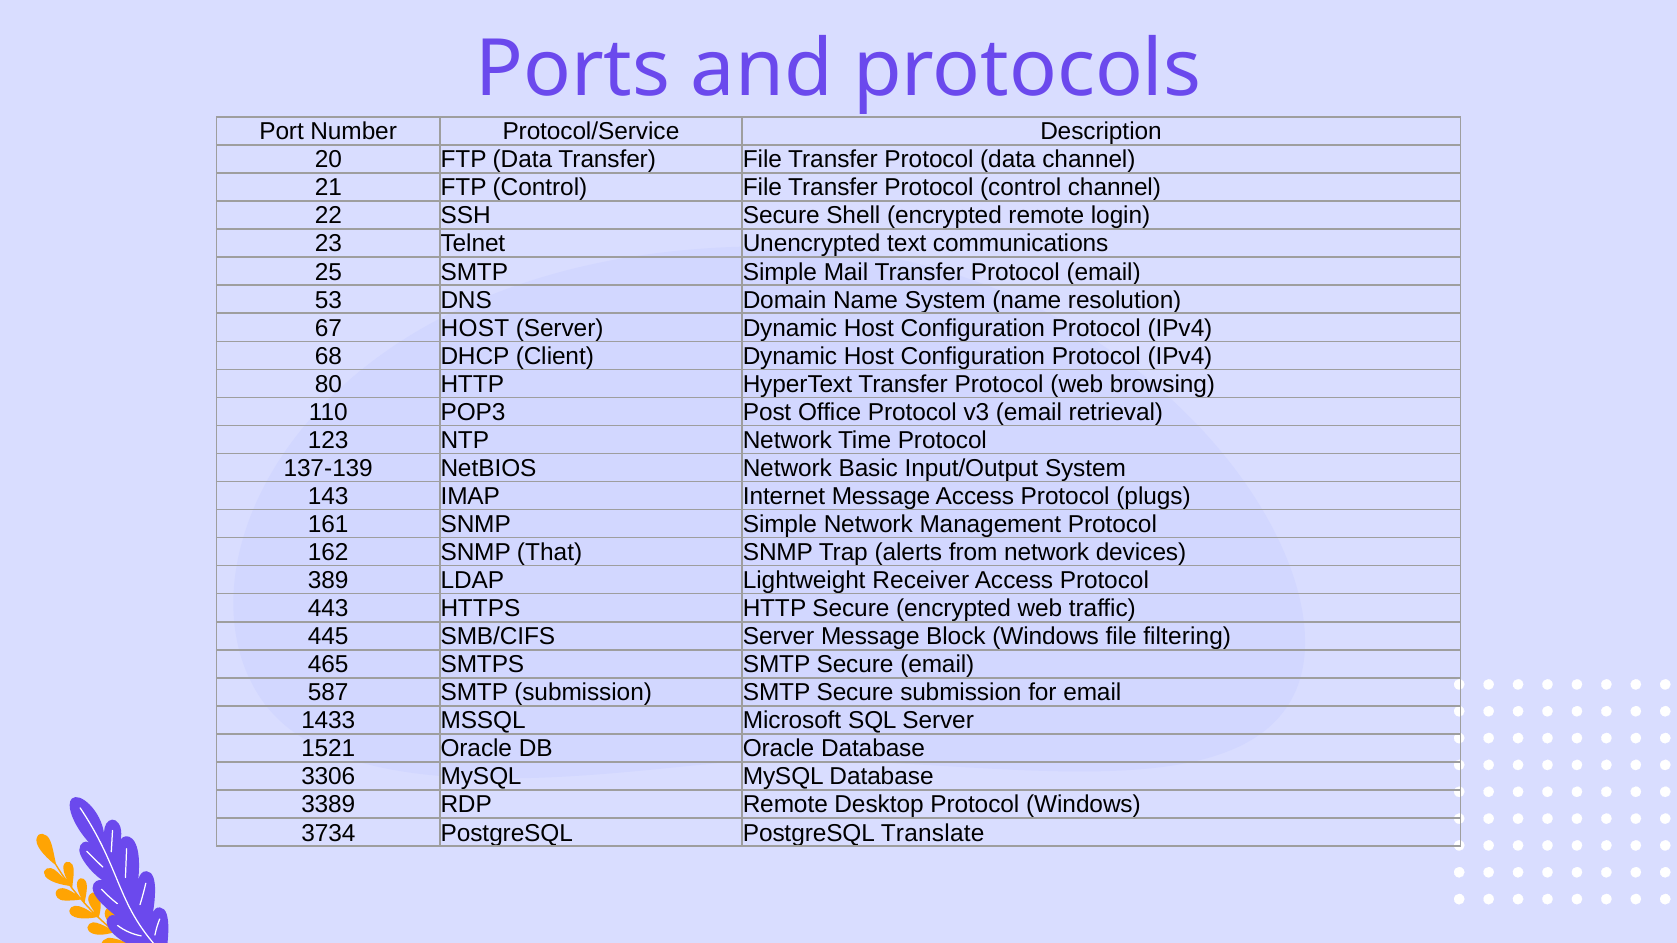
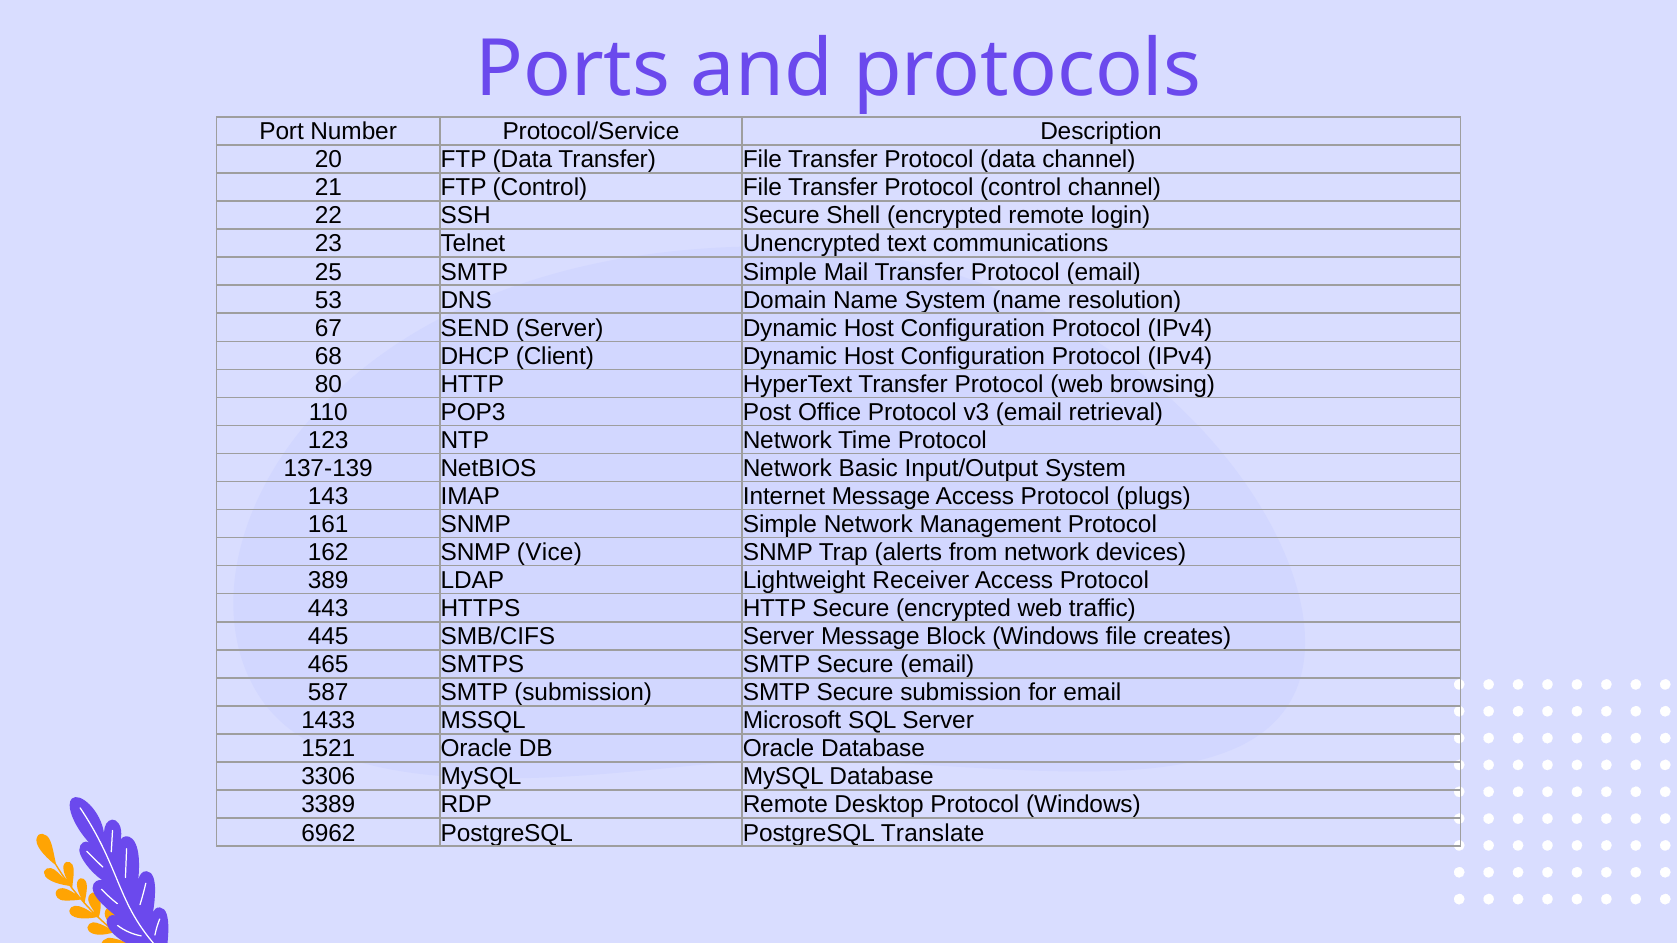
67 HOST: HOST -> SEND (475, 328)
That: That -> Vice (549, 553)
filtering: filtering -> creates (1187, 637)
3734: 3734 -> 6962 (328, 833)
